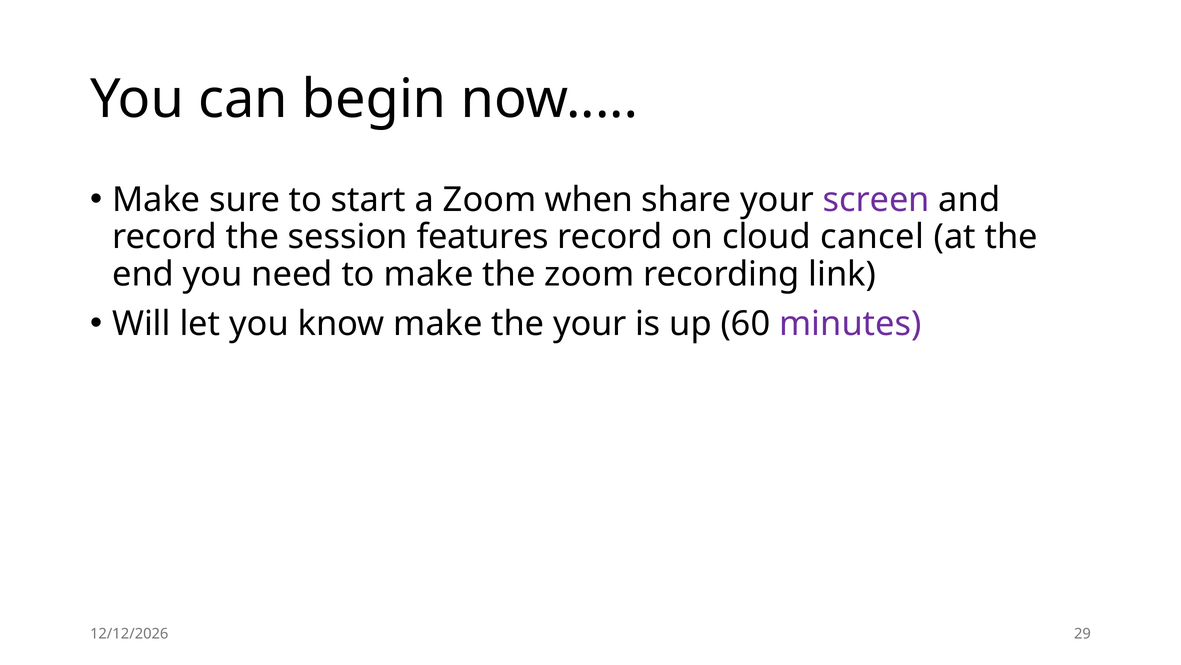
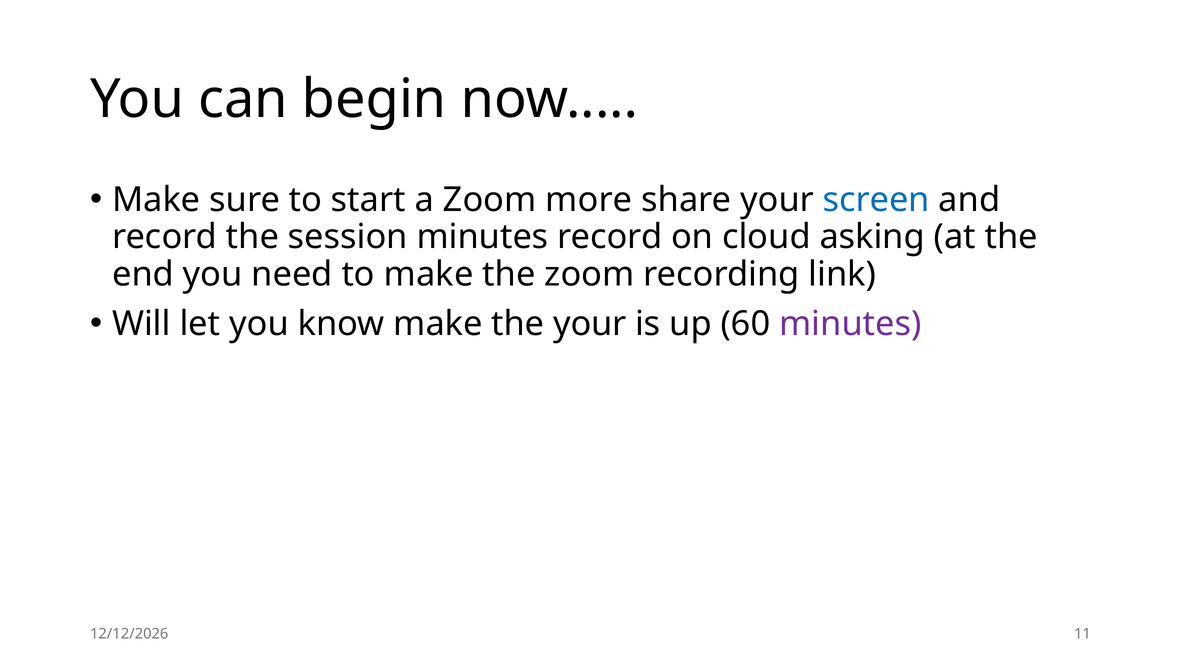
when: when -> more (589, 200)
screen colour: purple -> blue (876, 200)
session features: features -> minutes (483, 237)
cancel: cancel -> asking (872, 237)
29: 29 -> 11 (1083, 633)
